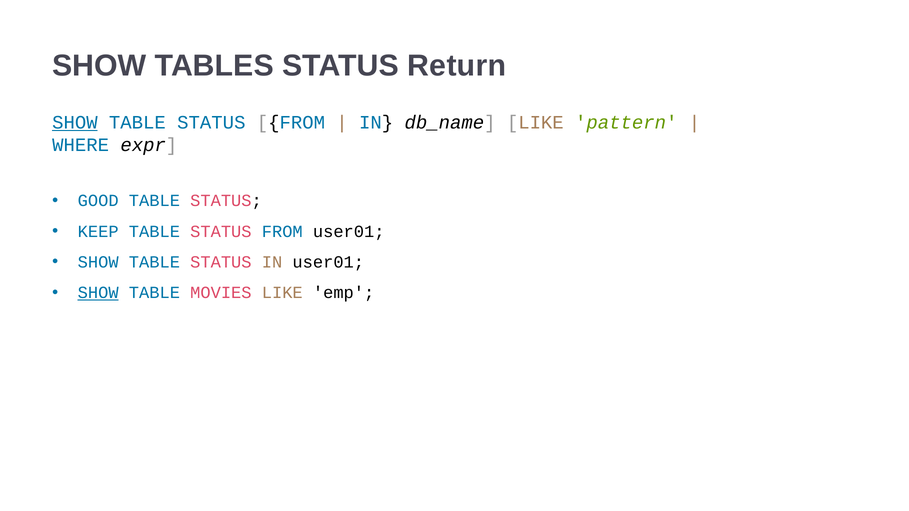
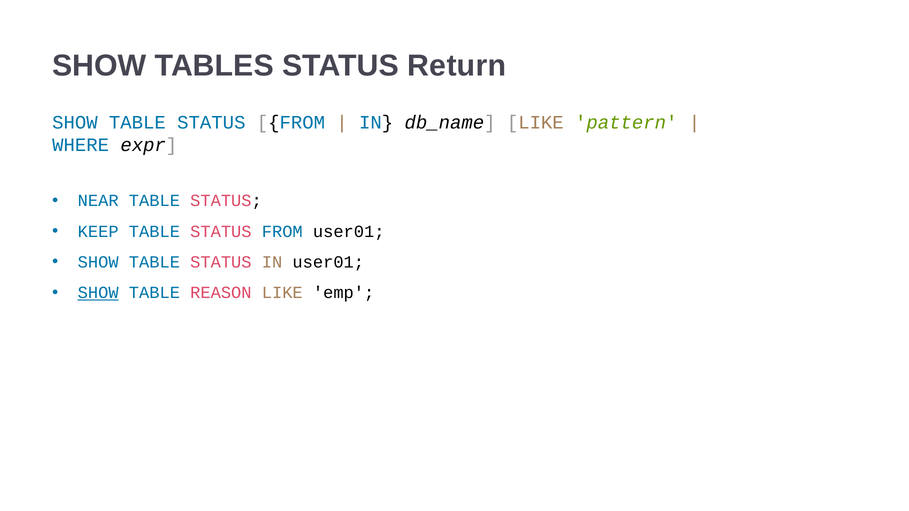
SHOW underline: present -> none (75, 123)
GOOD: GOOD -> NEAR (98, 201)
MOVIES: MOVIES -> REASON (221, 293)
